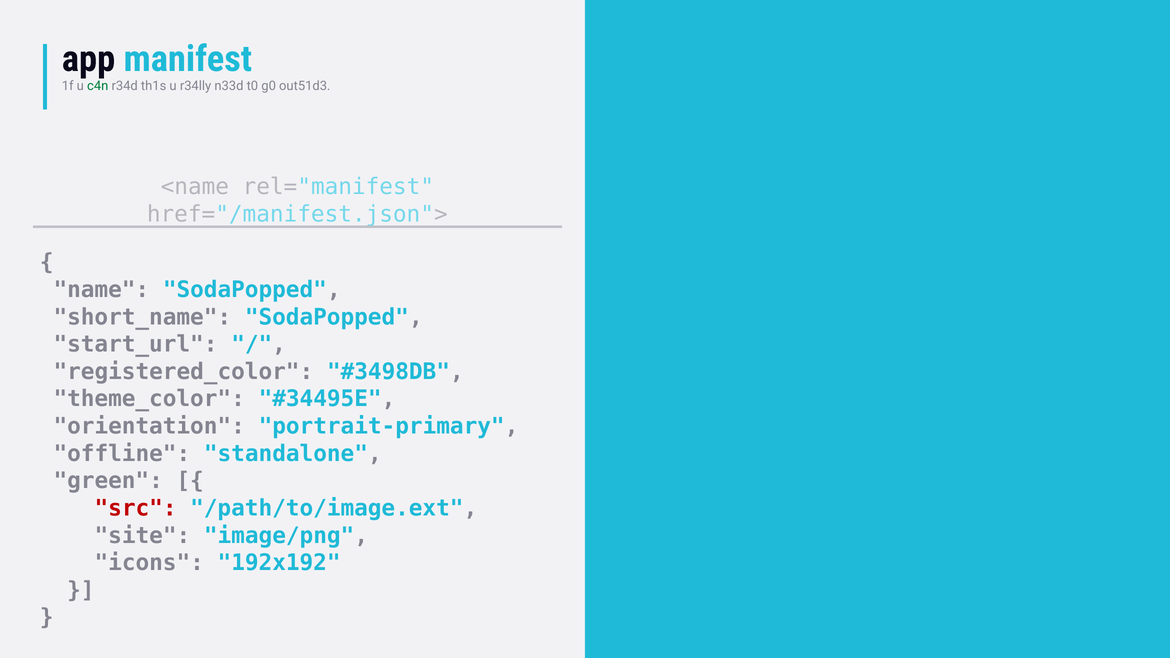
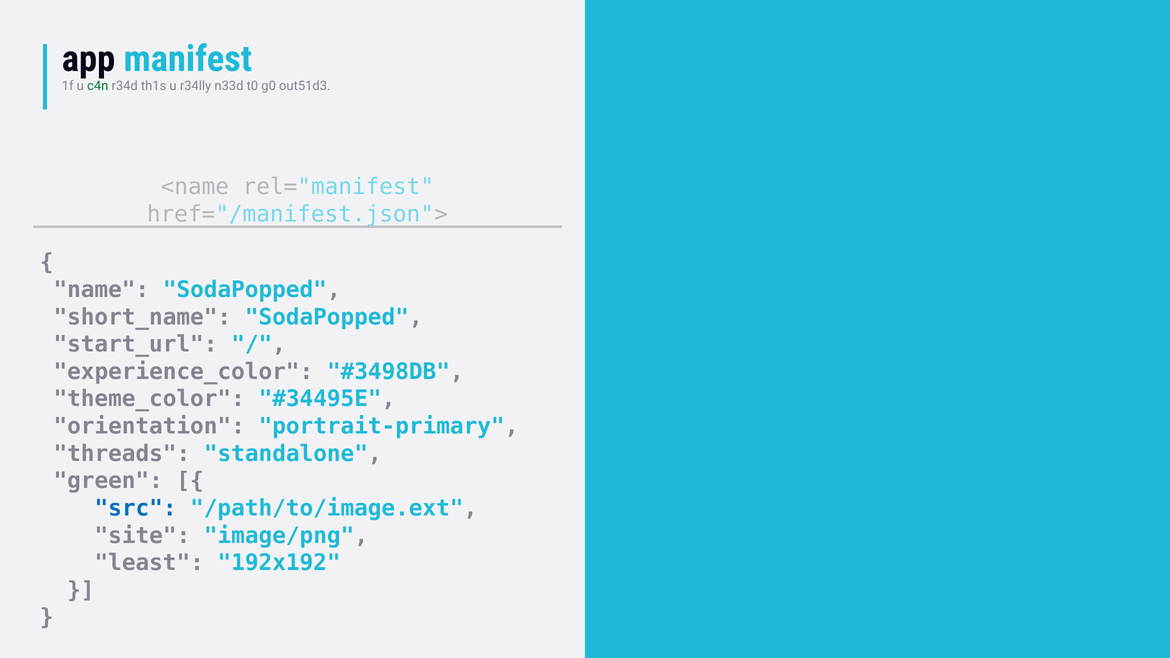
registered_color: registered_color -> experience_color (183, 372)
offline: offline -> threads (122, 454)
src colour: red -> blue (136, 508)
icons: icons -> least (149, 563)
